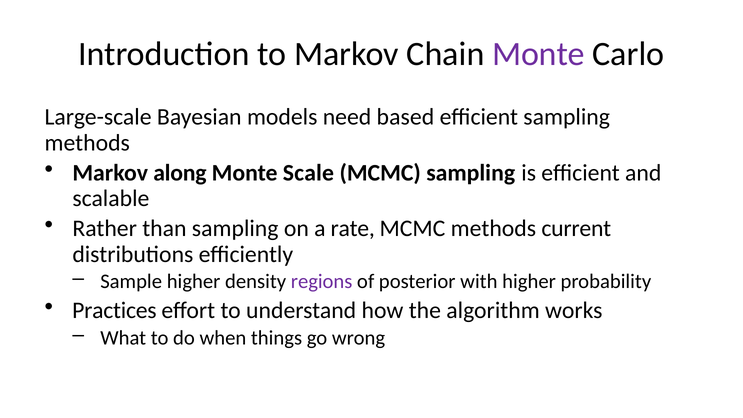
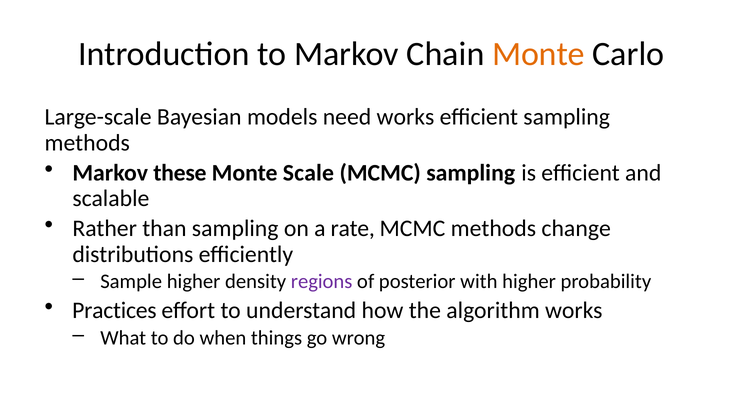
Monte colour: purple -> orange (538, 54)
need based: based -> works (405, 117)
along: along -> these (180, 173)
current: current -> change (576, 229)
